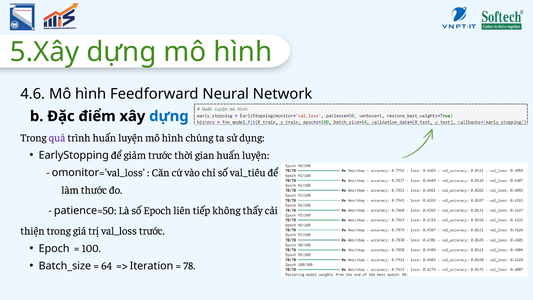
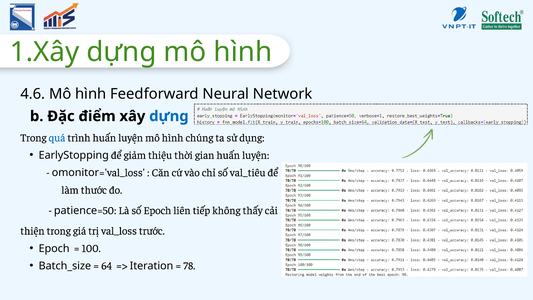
5.Xây: 5.Xây -> 1.Xây (45, 52)
quá colour: purple -> blue (57, 138)
giảm trước: trước -> thiệu (160, 155)
